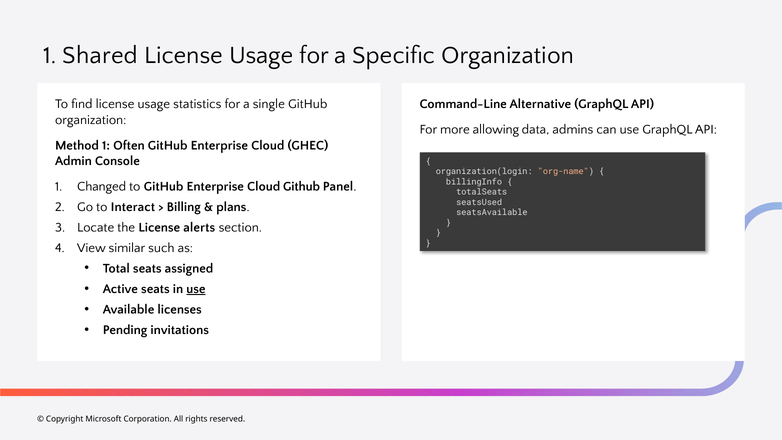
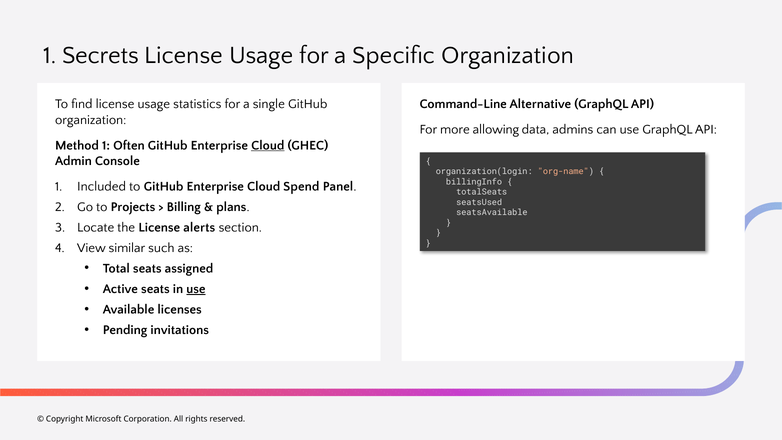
Shared: Shared -> Secrets (100, 55)
Cloud underline: none -> present (268, 145)
Changed: Changed -> Included (102, 186)
Cloud Github: Github -> Spend (301, 186)
Interact: Interact -> Projects (133, 207)
